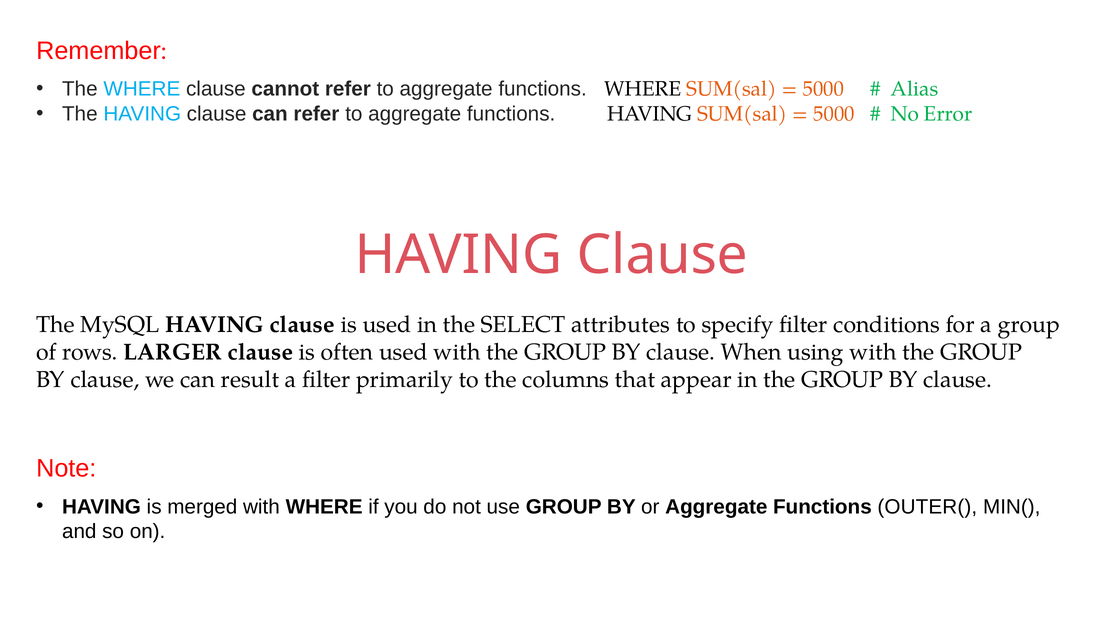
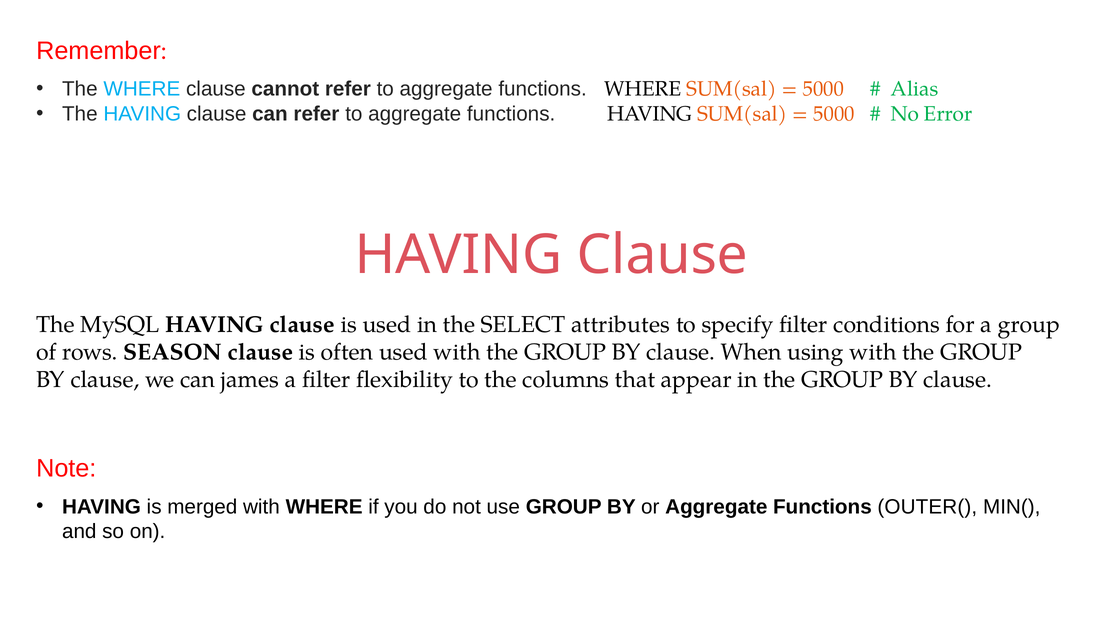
LARGER: LARGER -> SEASON (173, 352)
result: result -> james (250, 379)
primarily: primarily -> flexibility (405, 379)
